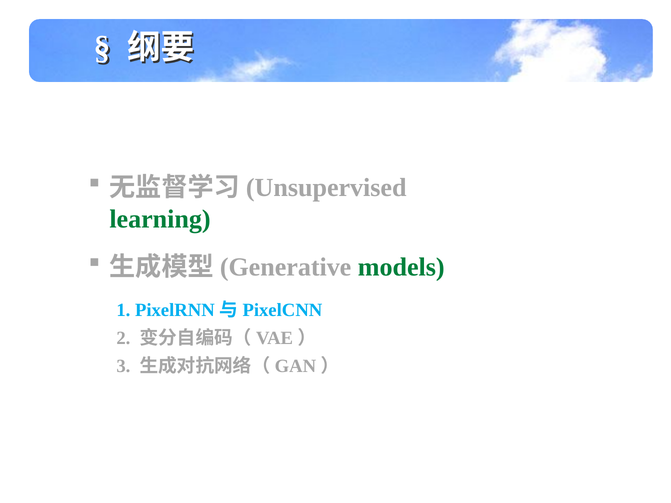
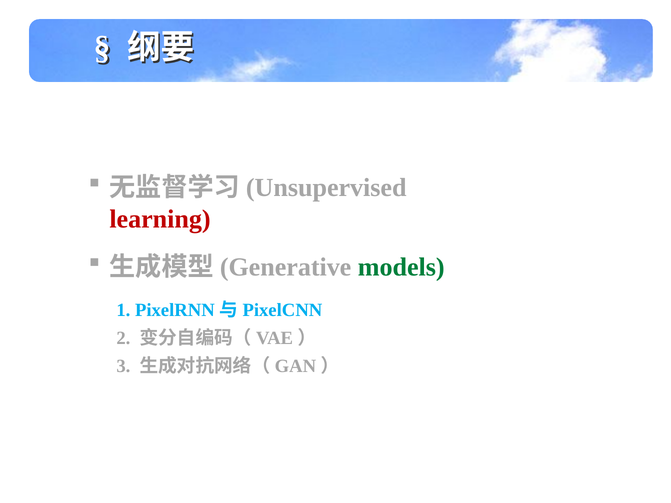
learning colour: green -> red (160, 219)
